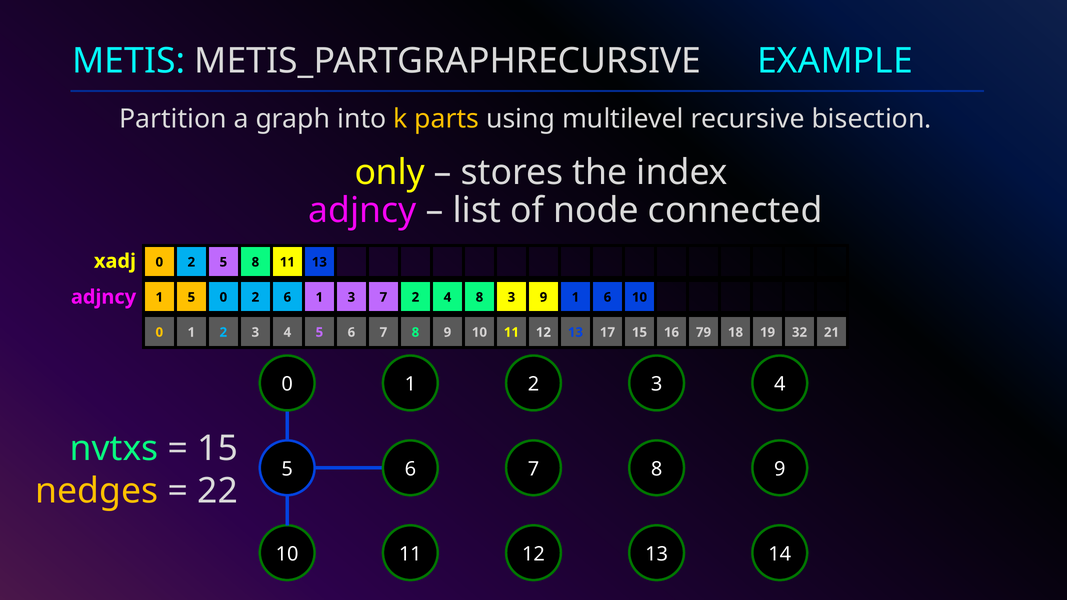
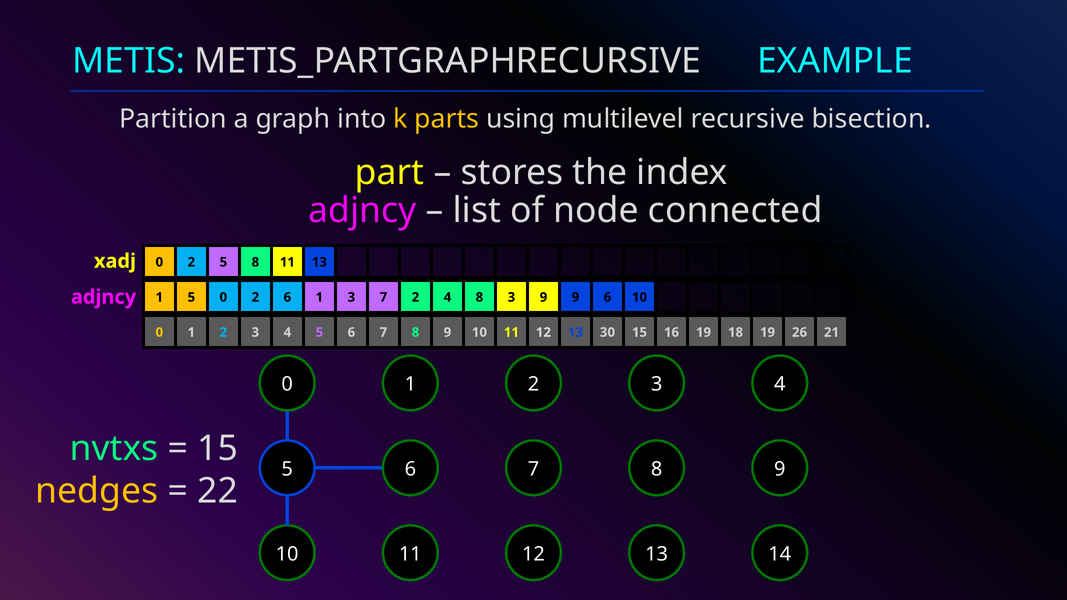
only: only -> part (389, 172)
9 1: 1 -> 9 (575, 297)
17: 17 -> 30 (607, 332)
16 79: 79 -> 19 (704, 332)
32: 32 -> 26 (800, 332)
